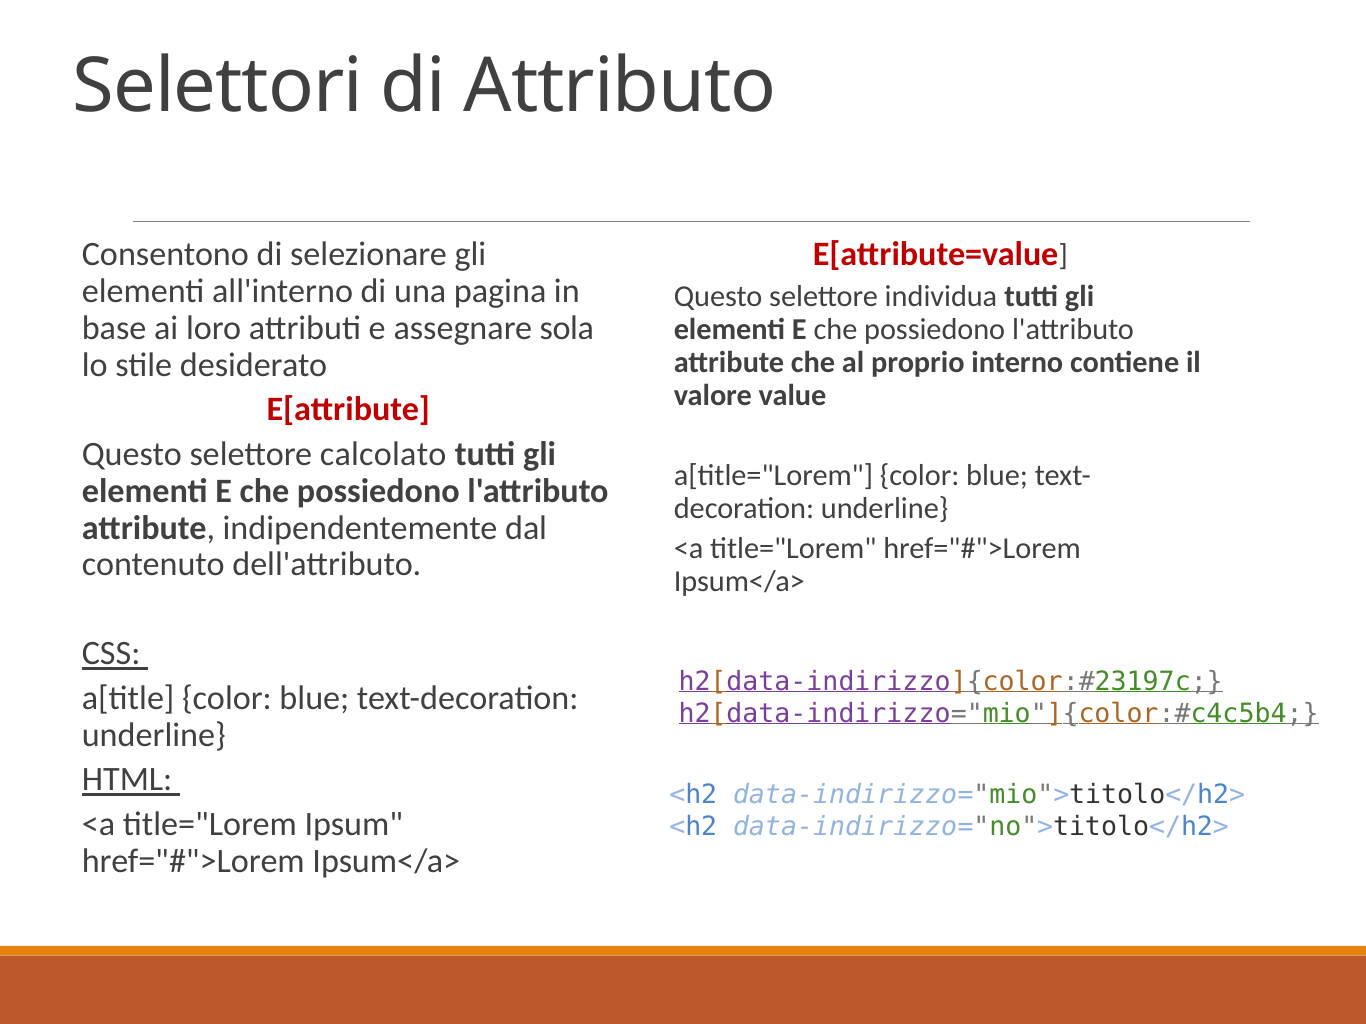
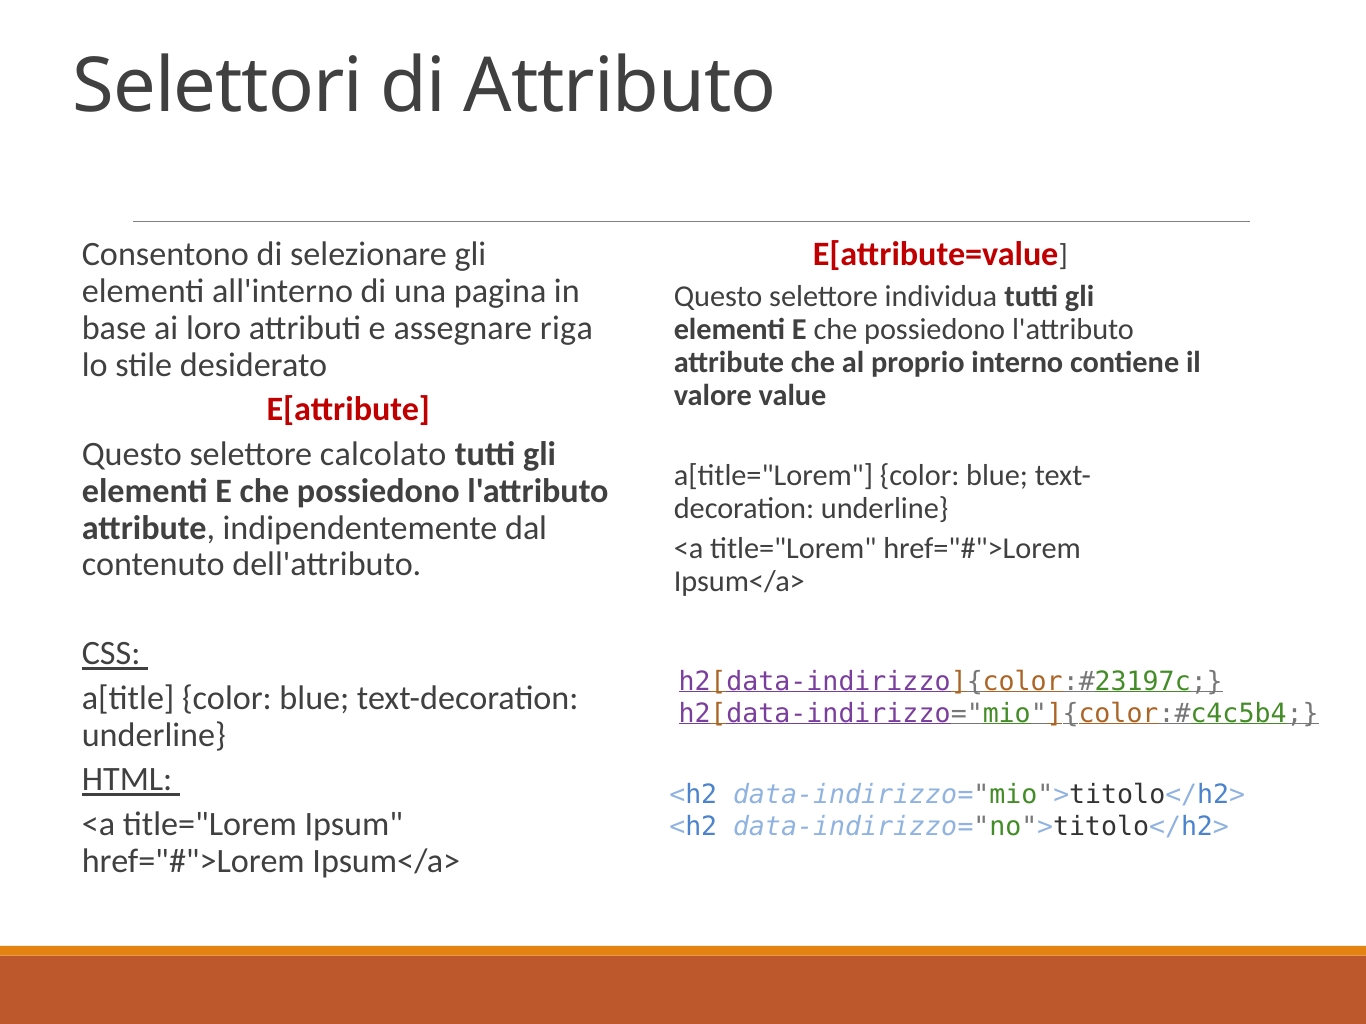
sola: sola -> riga (566, 328)
